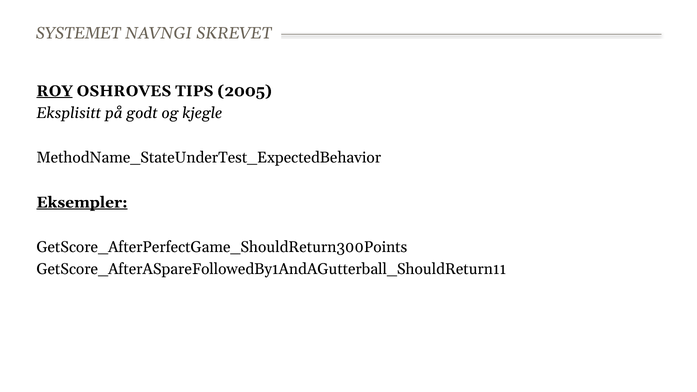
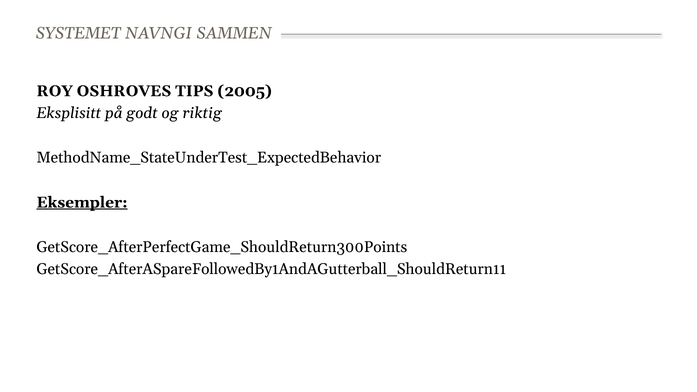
SKREVET: SKREVET -> SAMMEN (234, 34)
ROY underline: present -> none (55, 91)
kjegle: kjegle -> riktig (202, 113)
